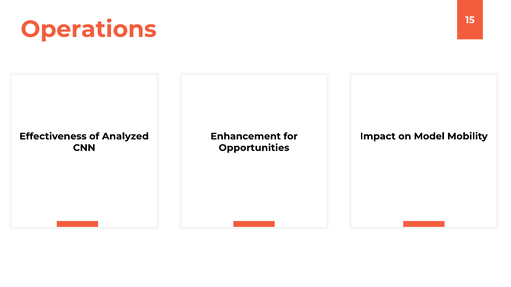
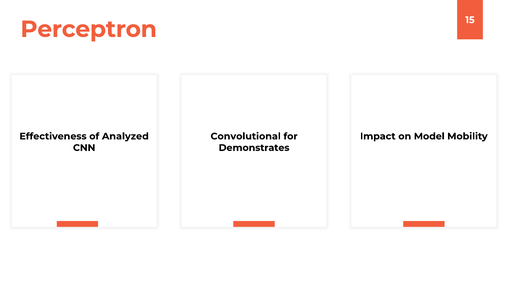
Operations: Operations -> Perceptron (89, 29)
Enhancement: Enhancement -> Convolutional (246, 136)
Opportunities: Opportunities -> Demonstrates (254, 148)
